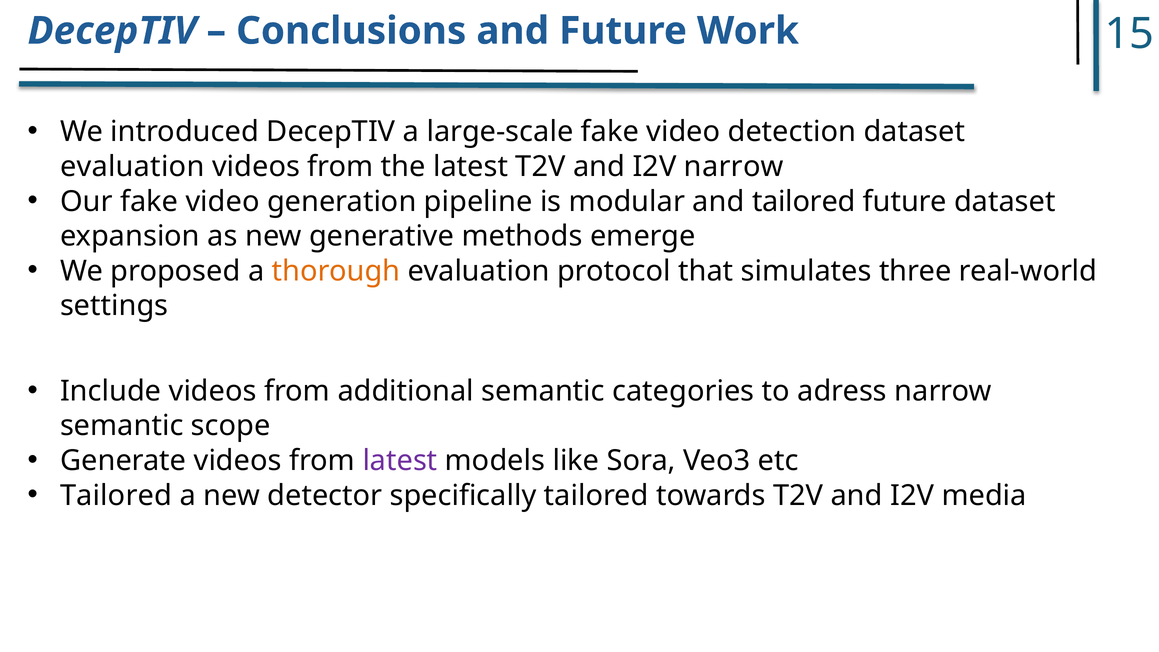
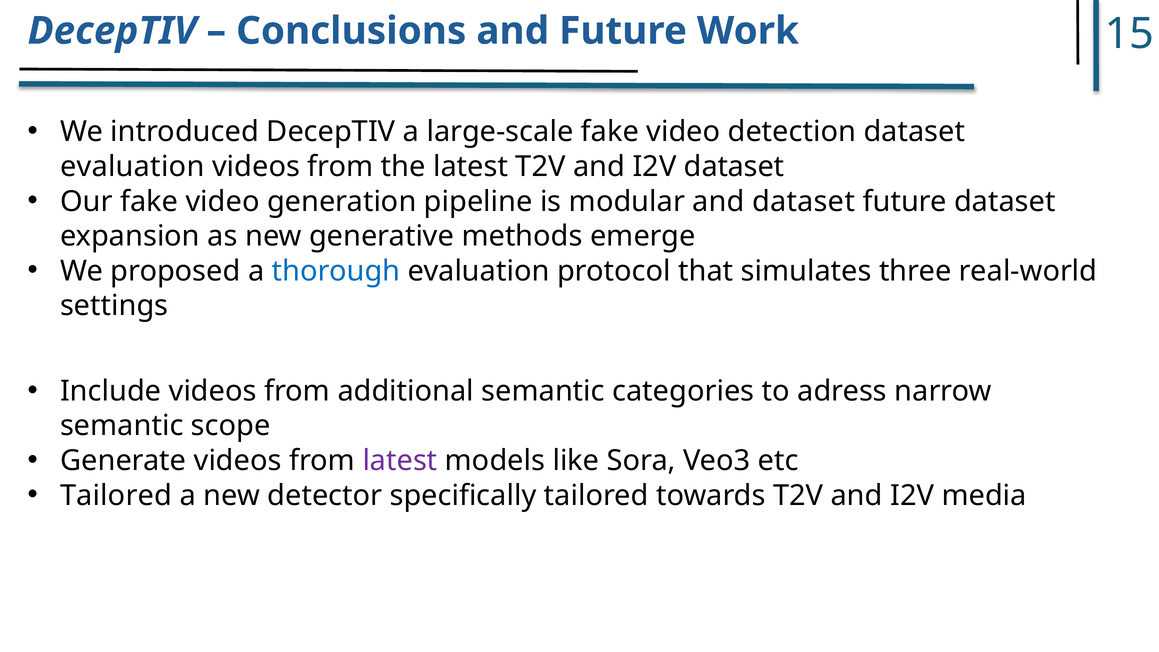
I2V narrow: narrow -> dataset (734, 167)
and tailored: tailored -> dataset (804, 201)
thorough colour: orange -> blue (336, 271)
